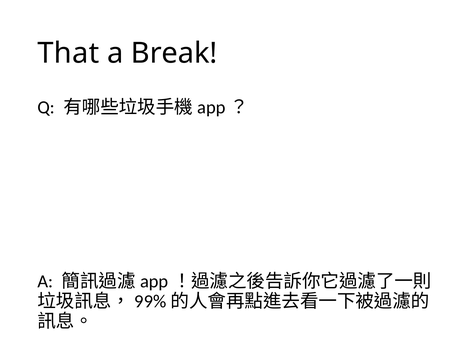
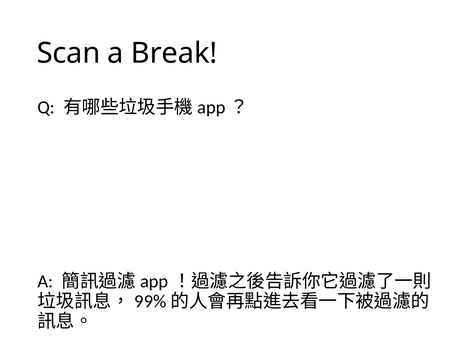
That: That -> Scan (69, 53)
